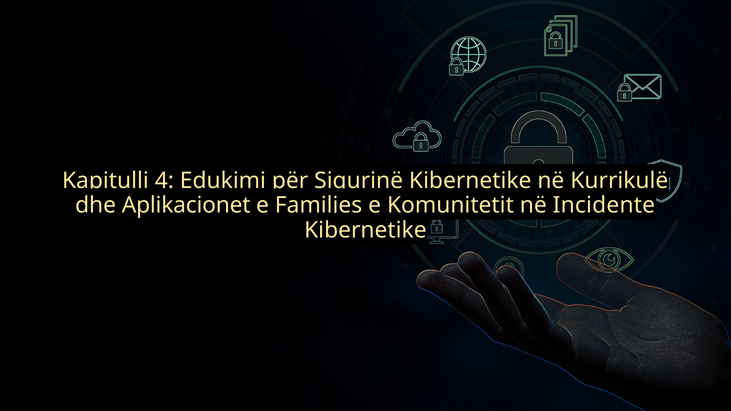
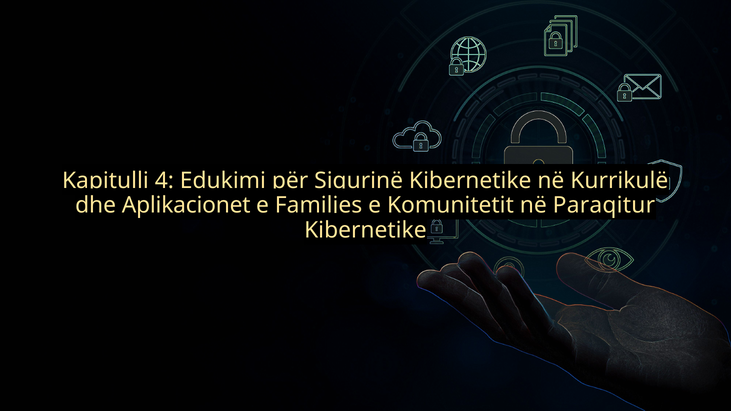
Incidente: Incidente -> Paraqitur (604, 205)
